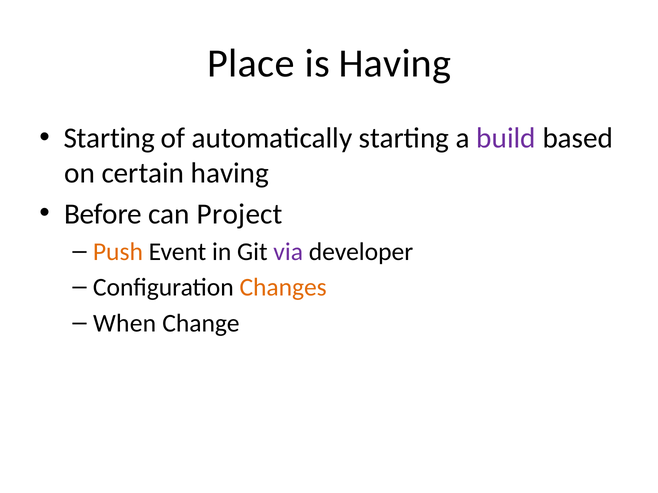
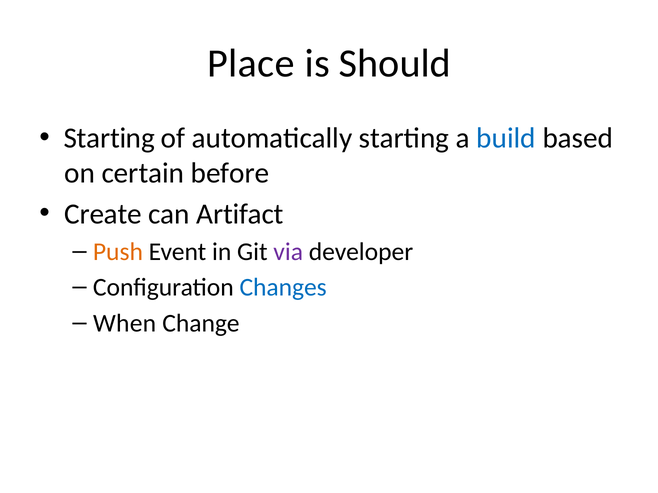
is Having: Having -> Should (395, 64)
build colour: purple -> blue (506, 138)
certain having: having -> before (230, 173)
Before: Before -> Create (103, 214)
Project: Project -> Artifact (240, 214)
Changes colour: orange -> blue (283, 288)
